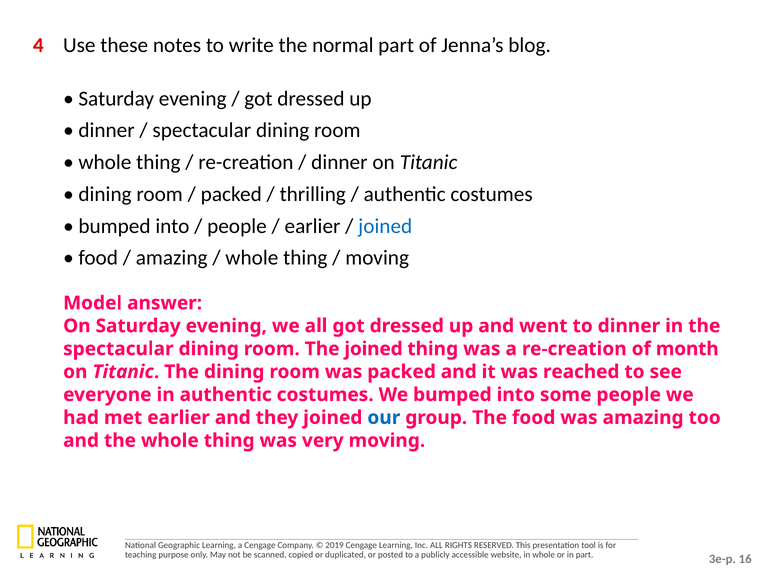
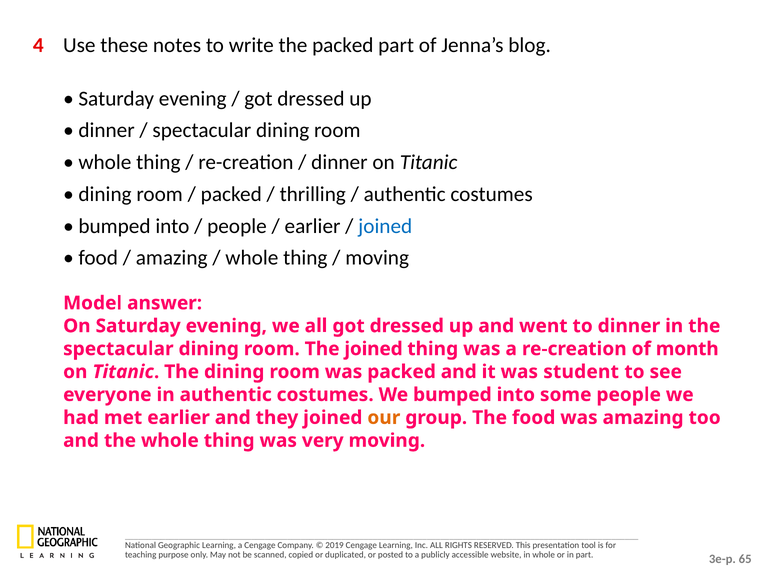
the normal: normal -> packed (343, 45)
reached: reached -> student (581, 372)
our colour: blue -> orange (384, 418)
16: 16 -> 65 (745, 559)
